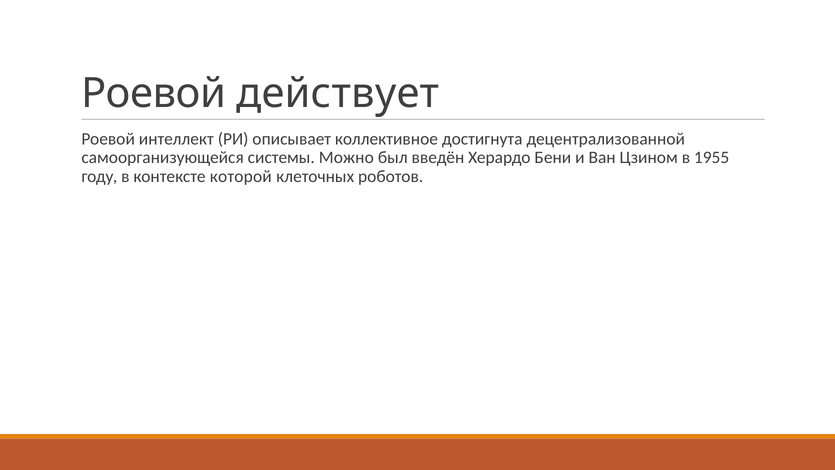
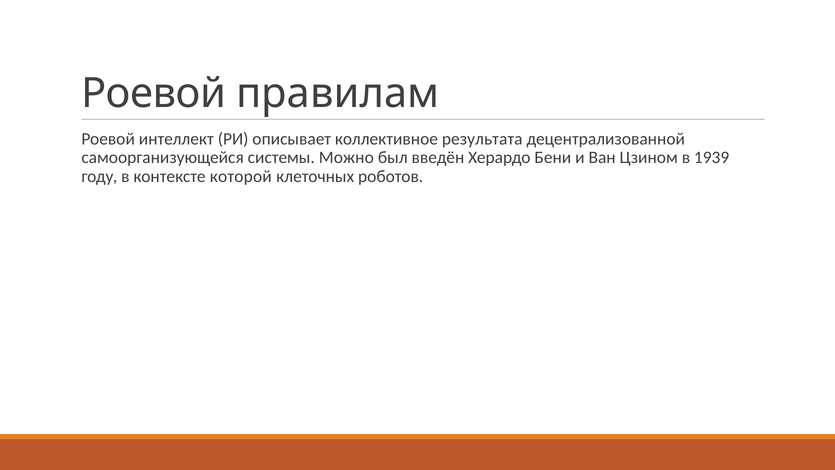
действует: действует -> правилам (338, 94)
достигнута: достигнута -> результата (482, 139)
1955: 1955 -> 1939 (712, 158)
